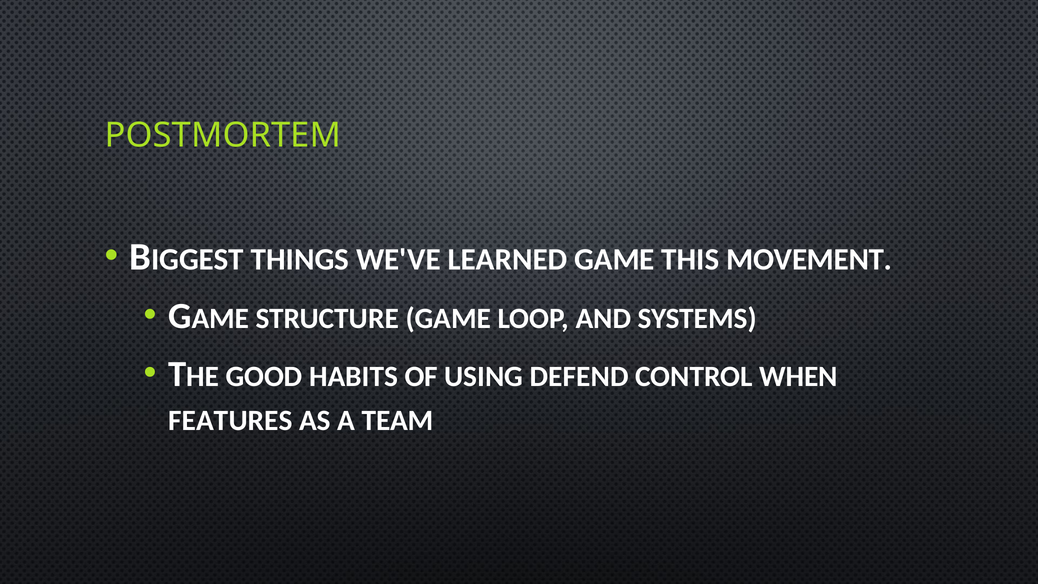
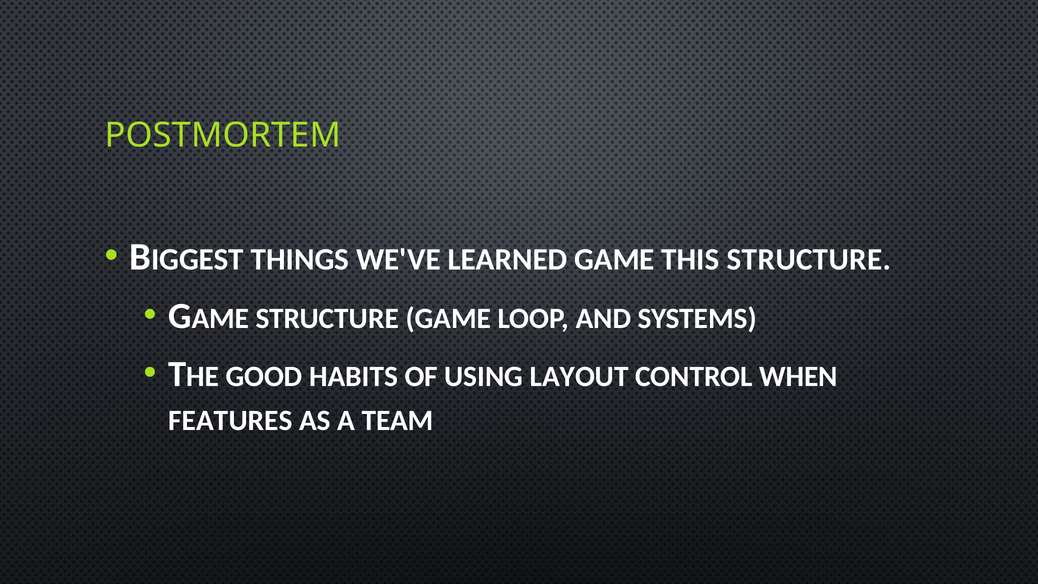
THIS MOVEMENT: MOVEMENT -> STRUCTURE (809, 260)
DEFEND: DEFEND -> LAYOUT (579, 376)
